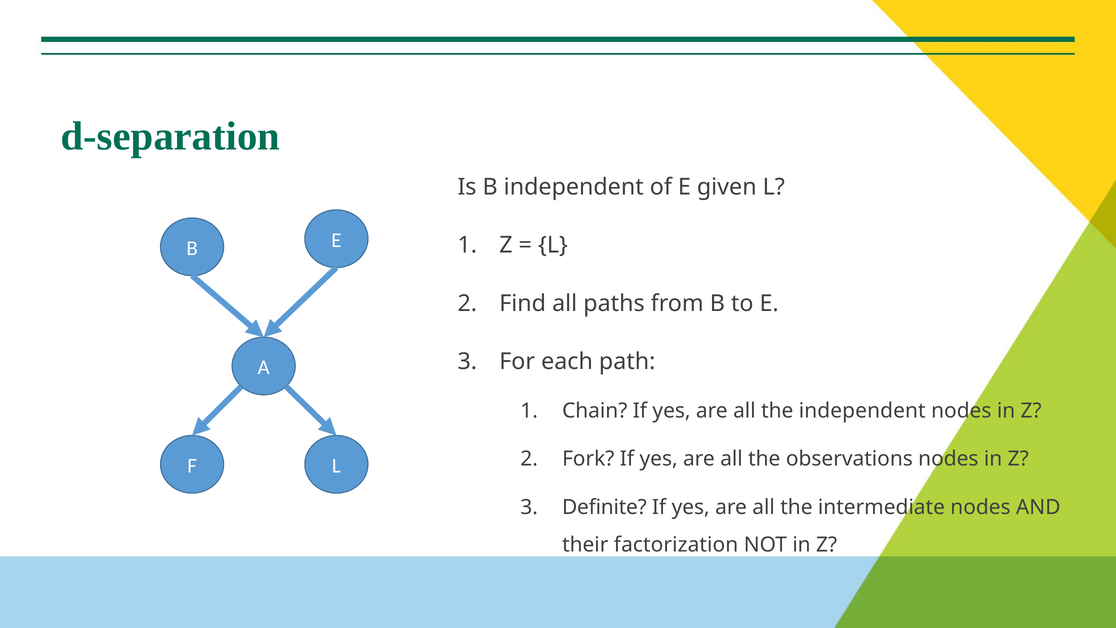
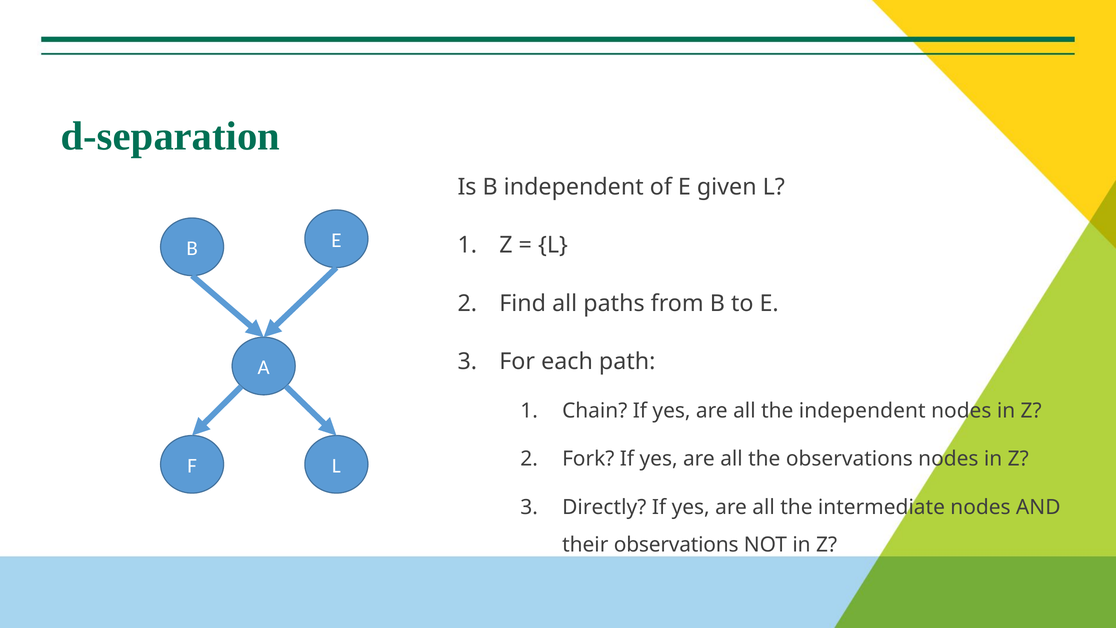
Definite: Definite -> Directly (604, 507)
their factorization: factorization -> observations (676, 545)
